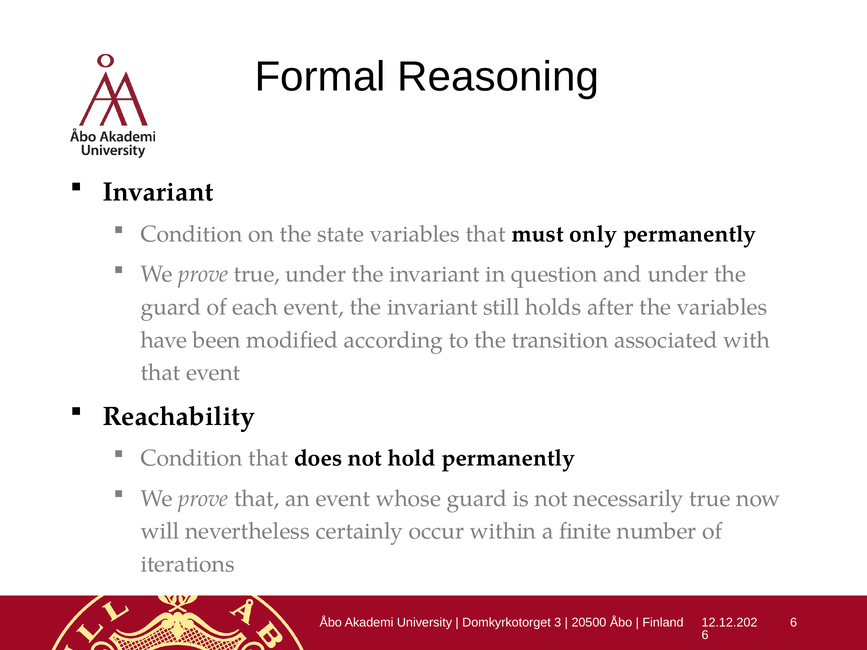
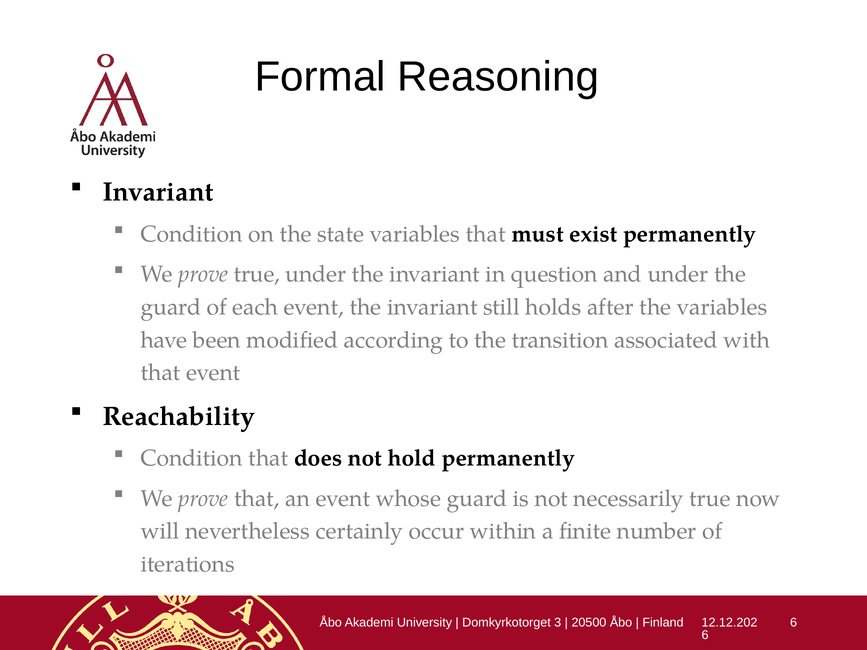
only: only -> exist (593, 234)
